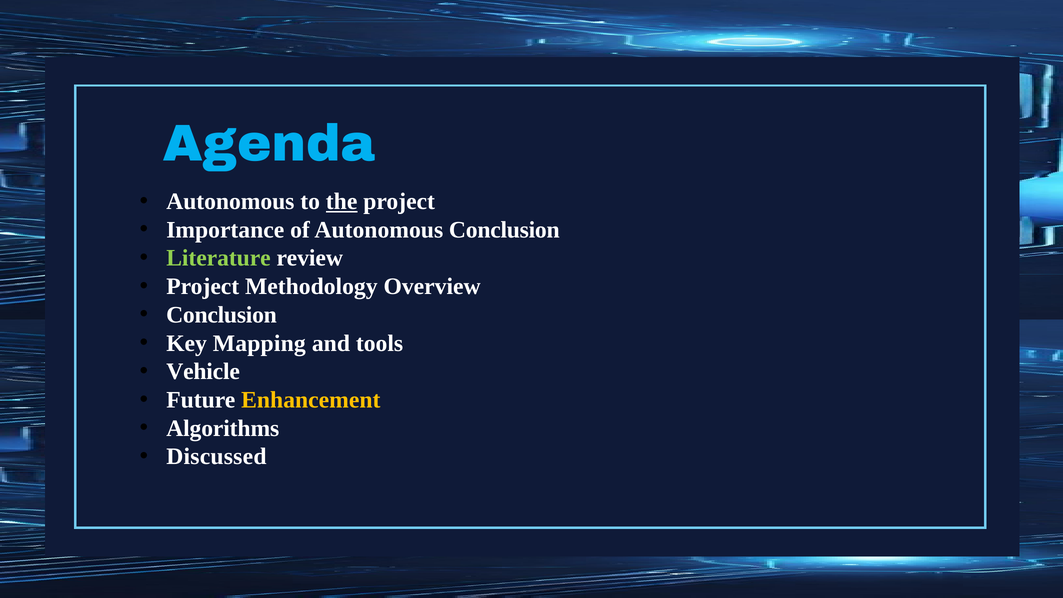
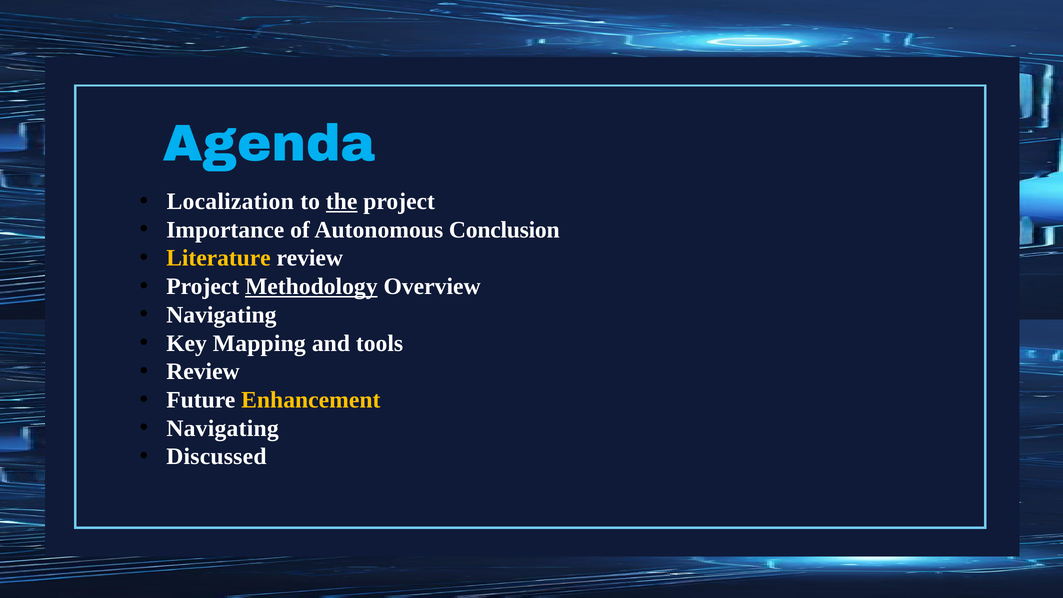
Autonomous: Autonomous -> Localization (230, 201)
Literature colour: light green -> yellow (218, 258)
Methodology underline: none -> present (311, 287)
Conclusion: Conclusion -> Navigating (221, 315)
Vehicle: Vehicle -> Review (203, 372)
Algorithms: Algorithms -> Navigating (223, 428)
